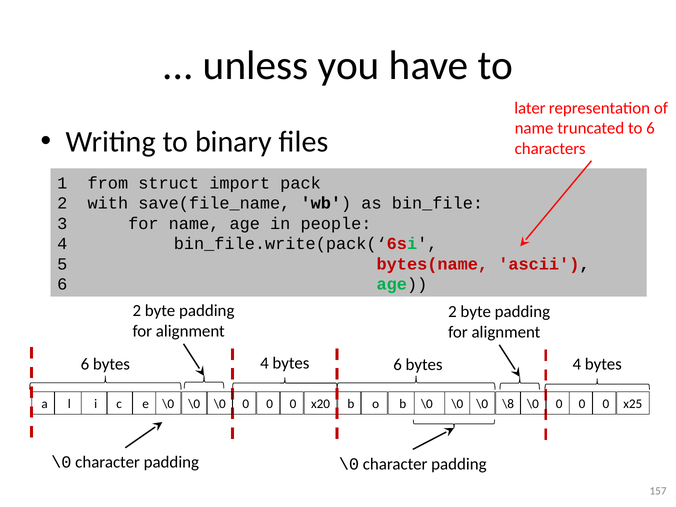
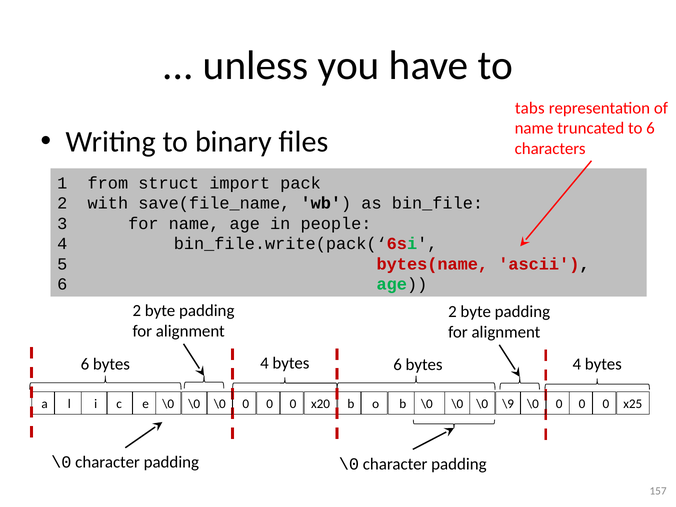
later: later -> tabs (530, 108)
\8: \8 -> \9 (508, 404)
